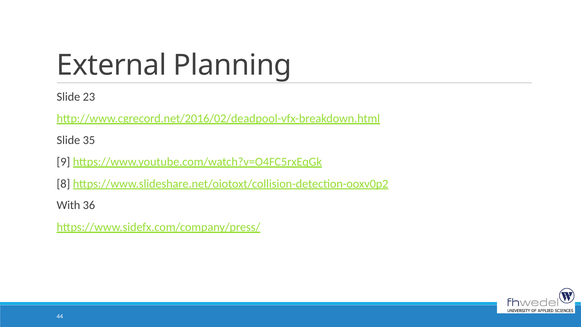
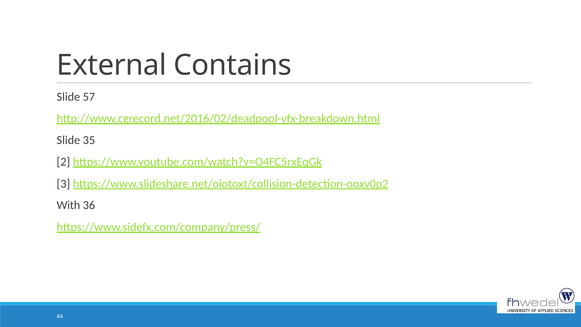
Planning: Planning -> Contains (233, 65)
23: 23 -> 57 (89, 97)
9: 9 -> 2 (63, 162)
8: 8 -> 3 (63, 184)
